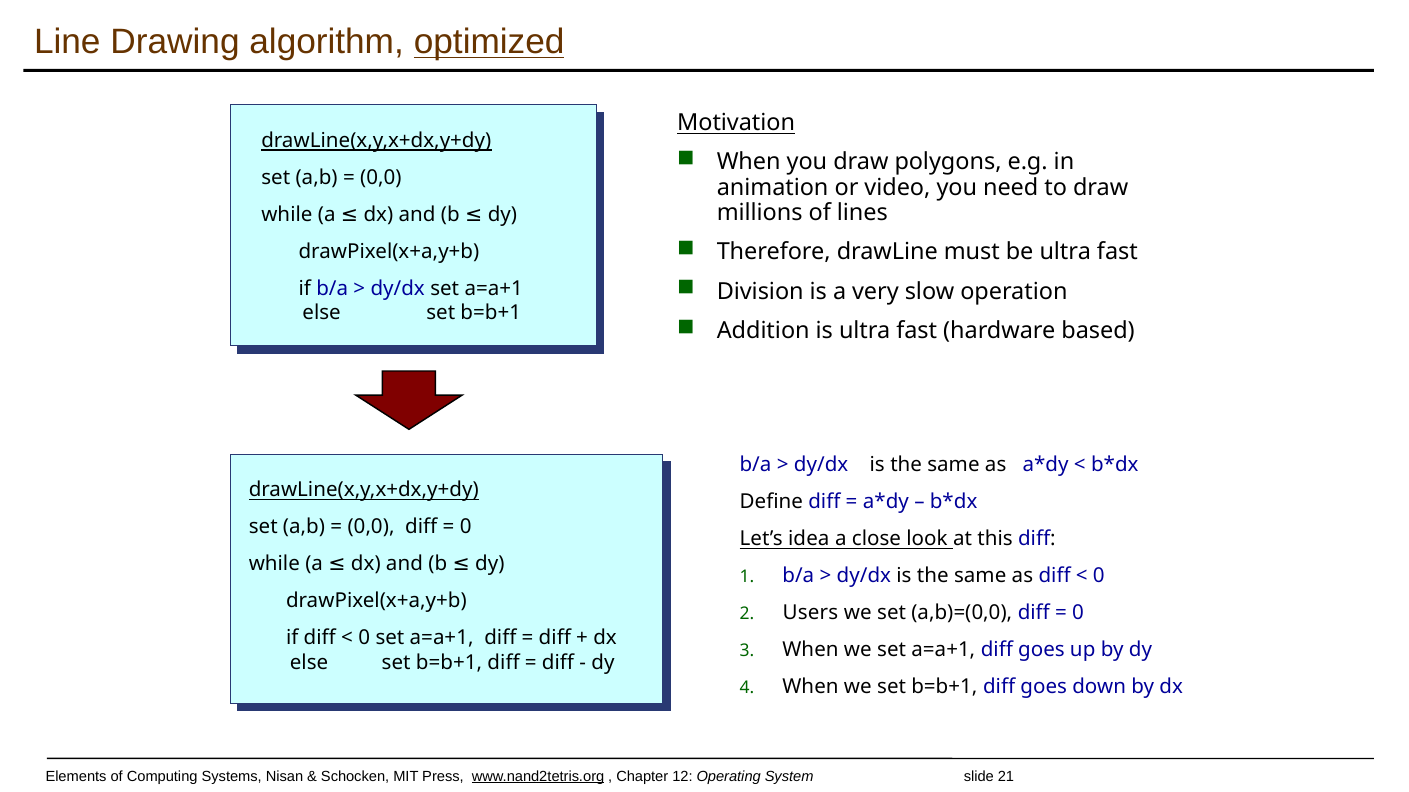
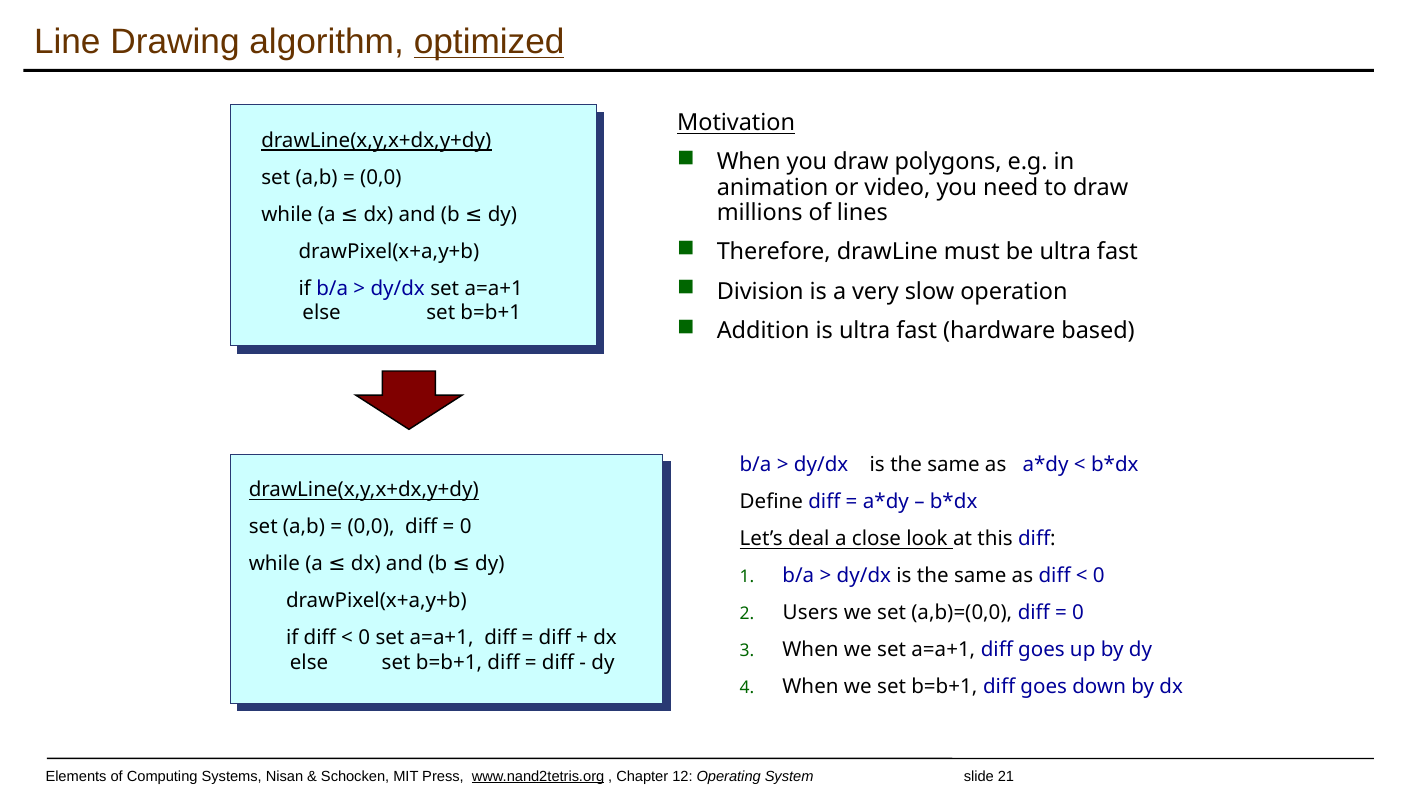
idea: idea -> deal (809, 539)
